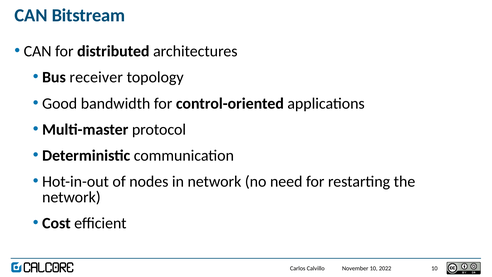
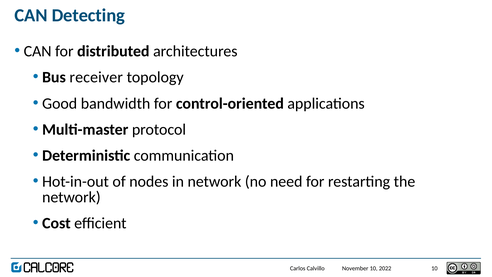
Bitstream: Bitstream -> Detecting (88, 15)
